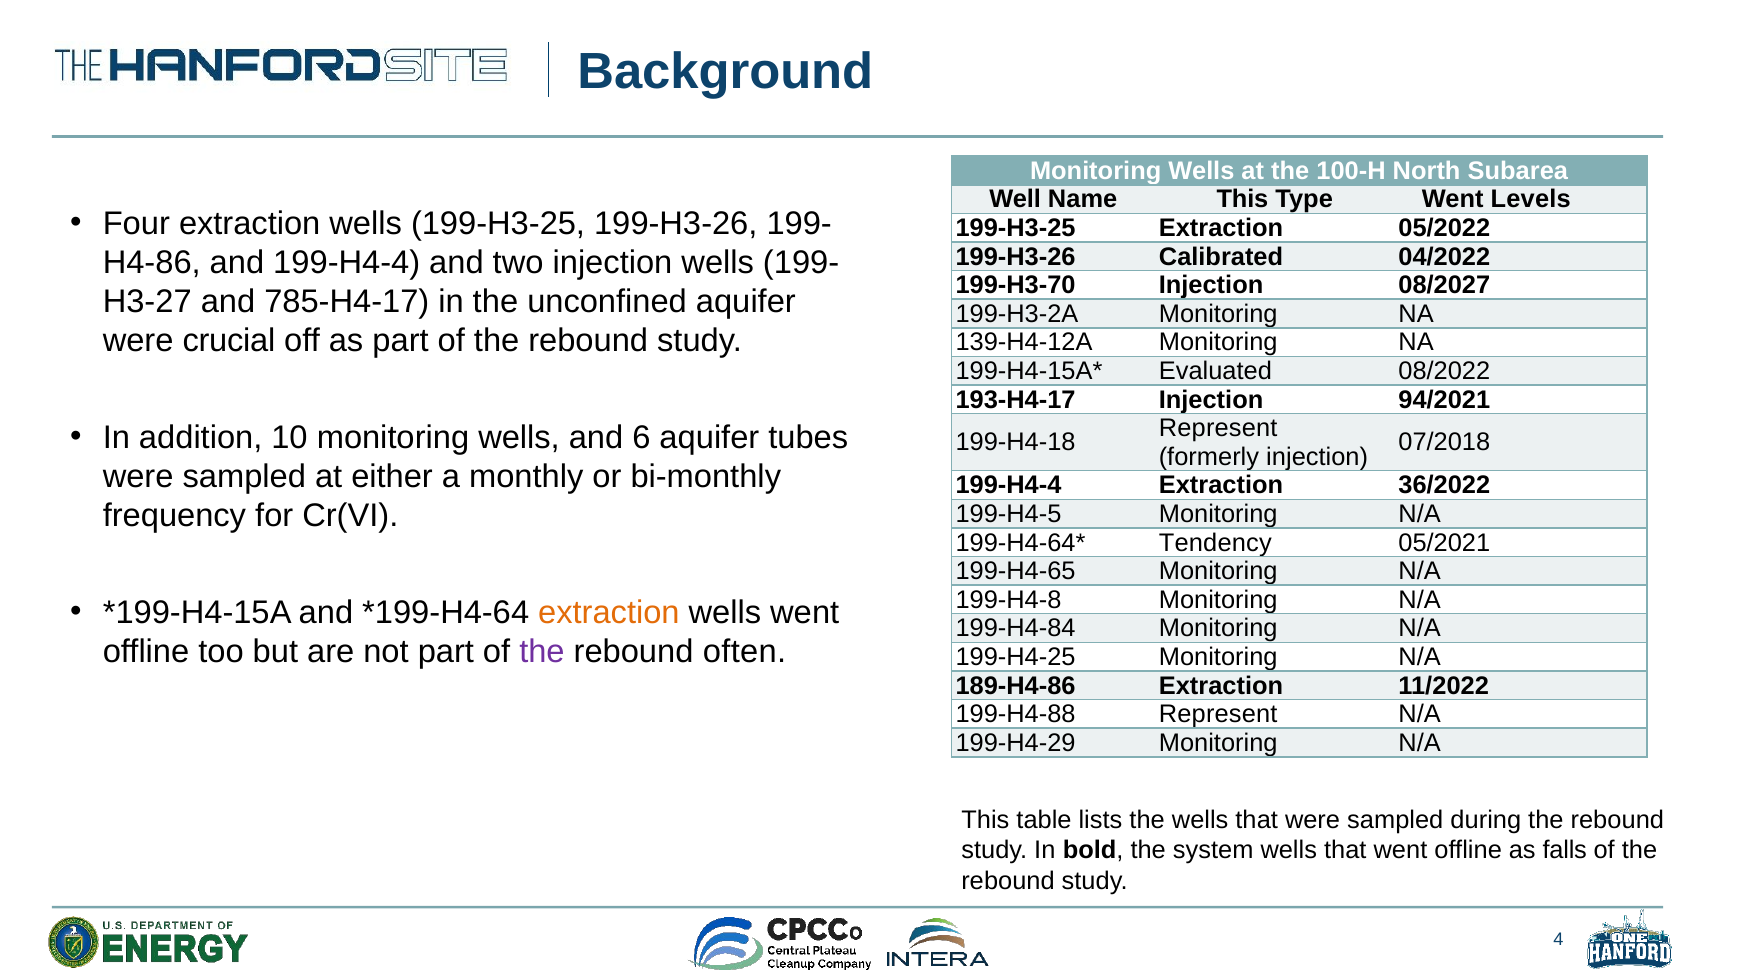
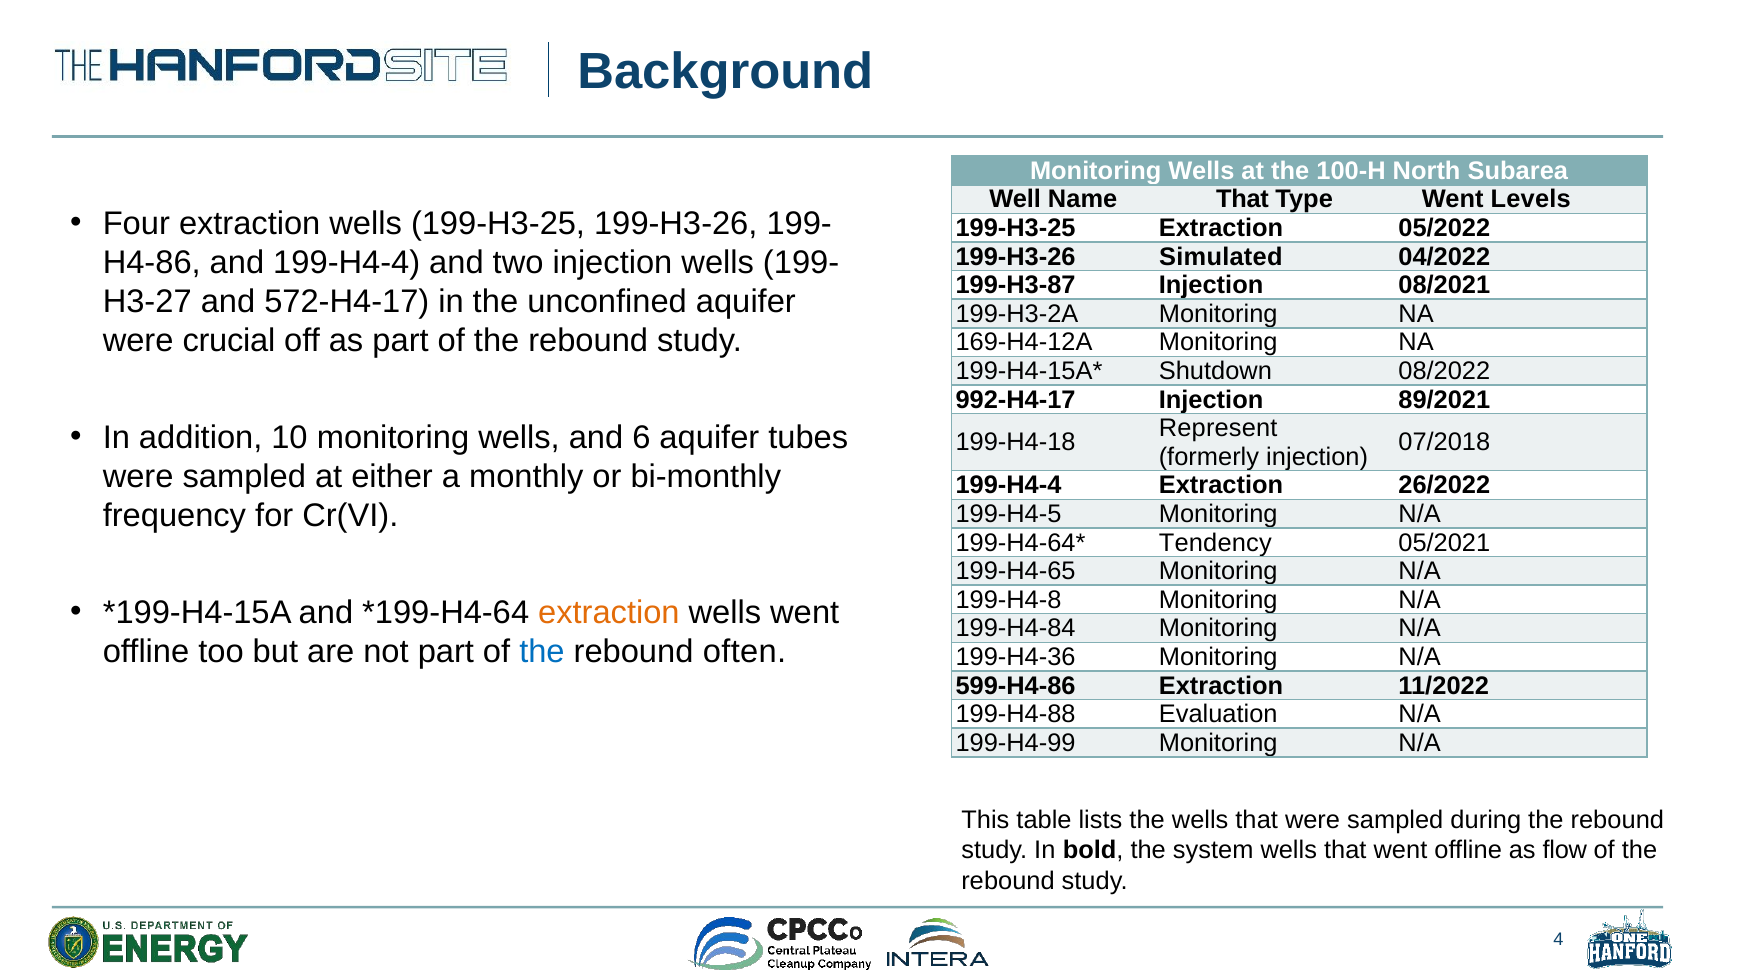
Name This: This -> That (1243, 199)
Calibrated: Calibrated -> Simulated (1221, 257)
199‑H3‑70: 199‑H3‑70 -> 199‑H3‑87 (1016, 285)
08/2027: 08/2027 -> 08/2021 (1444, 285)
785-H4-17: 785-H4-17 -> 572-H4-17 (347, 302)
139‑H4‑12A: 139‑H4‑12A -> 169‑H4‑12A (1024, 342)
Evaluated: Evaluated -> Shutdown (1215, 371)
193‑H4‑17: 193‑H4‑17 -> 992‑H4‑17 (1016, 400)
94/2021: 94/2021 -> 89/2021 (1444, 400)
36/2022: 36/2022 -> 26/2022 (1444, 485)
the colour: purple -> blue (542, 652)
199‑H4‑25: 199‑H4‑25 -> 199‑H4‑36 (1016, 657)
189‑H4‑86: 189‑H4‑86 -> 599‑H4‑86 (1016, 686)
199‑H4‑88 Represent: Represent -> Evaluation (1218, 714)
199‑H4‑29: 199‑H4‑29 -> 199‑H4‑99 (1016, 743)
falls: falls -> flow (1565, 850)
